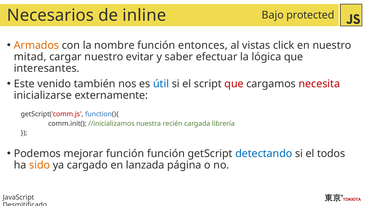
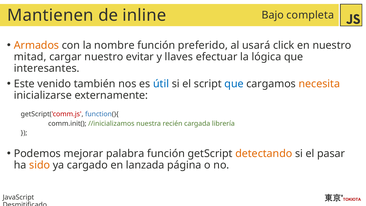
Necesarios: Necesarios -> Mantienen (50, 15)
protected: protected -> completa (310, 15)
entonces: entonces -> preferido (203, 45)
vistas: vistas -> usará (256, 45)
saber: saber -> llaves (179, 57)
que colour: red -> blue (234, 84)
necesita colour: red -> orange (319, 84)
mejorar función: función -> palabra (125, 153)
detectando colour: blue -> orange (264, 153)
todos: todos -> pasar (331, 153)
